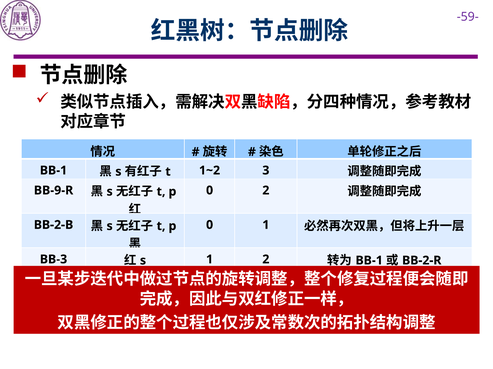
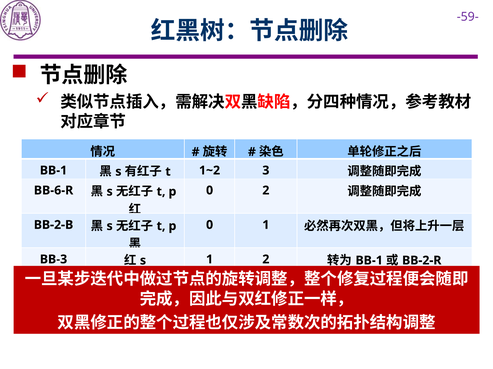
BB-9-R: BB-9-R -> BB-6-R (54, 191)
